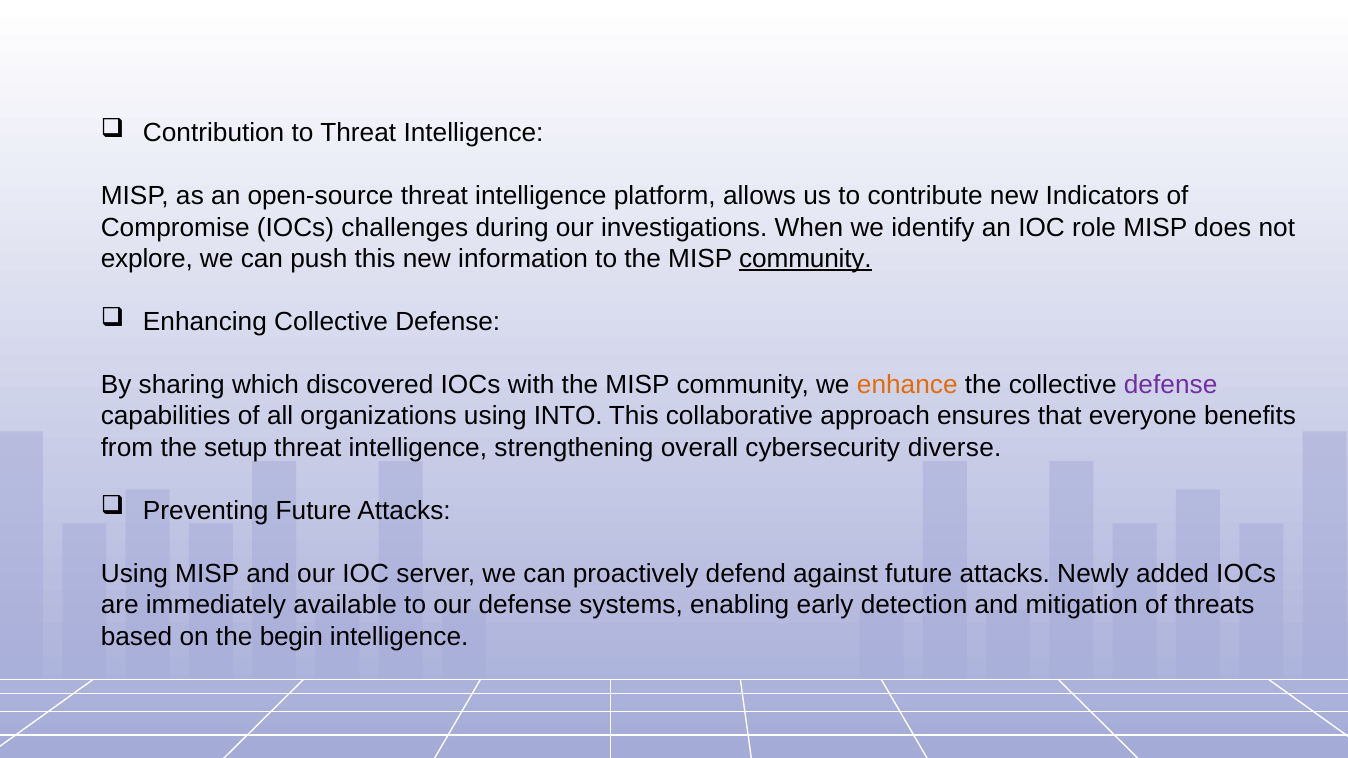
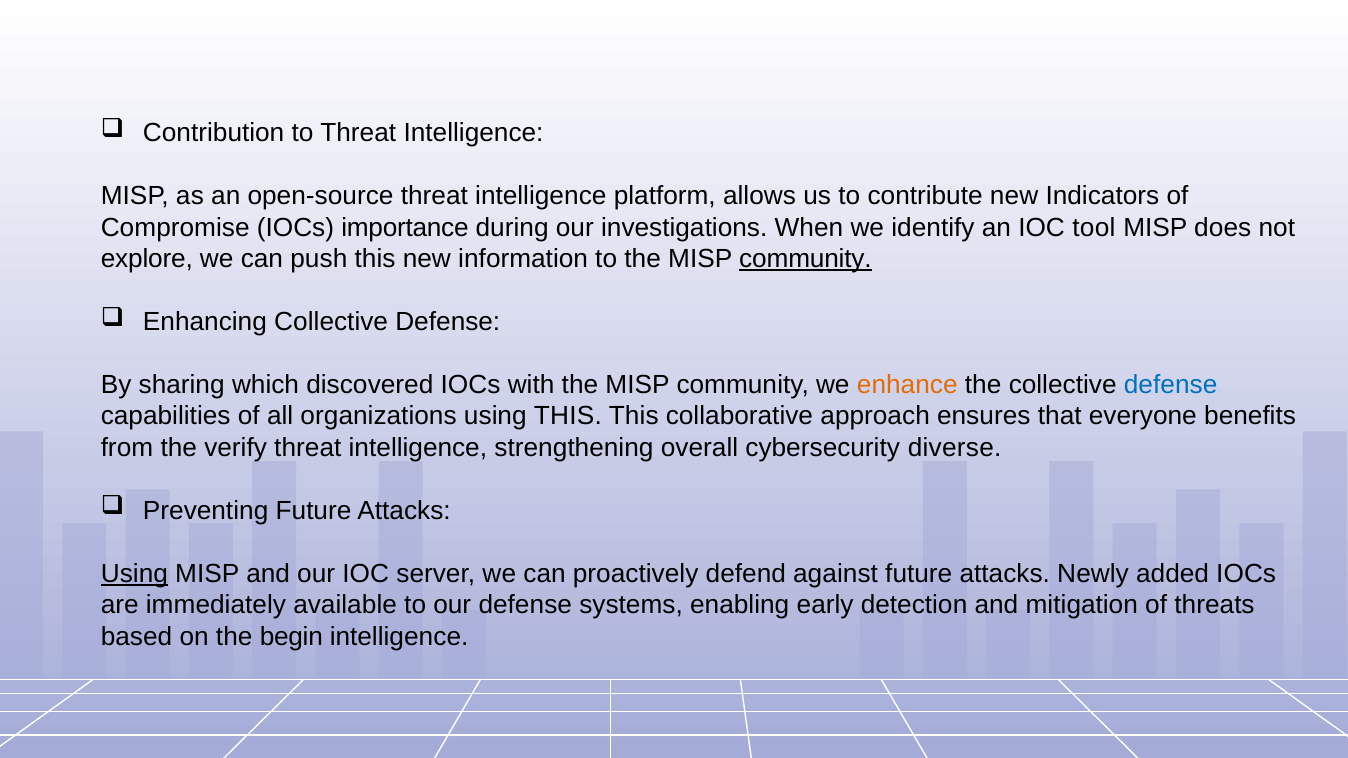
challenges: challenges -> importance (405, 228)
role: role -> tool (1094, 228)
defense colour: purple -> blue (1171, 385)
using INTO: INTO -> THIS (568, 416)
setup: setup -> verify (236, 448)
Using underline: none -> present (134, 574)
